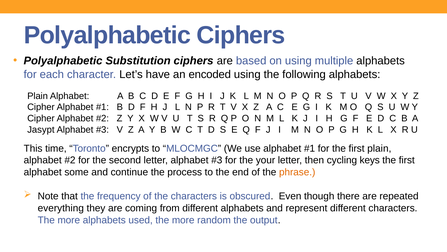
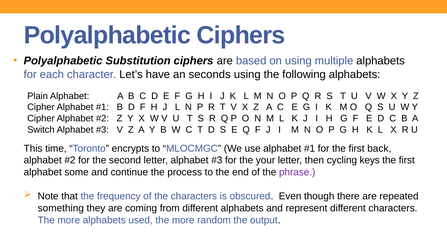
encoded: encoded -> seconds (210, 74)
Jasypt: Jasypt -> Switch (41, 129)
first plain: plain -> back (379, 148)
phrase colour: orange -> purple (297, 172)
everything: everything -> something (61, 208)
